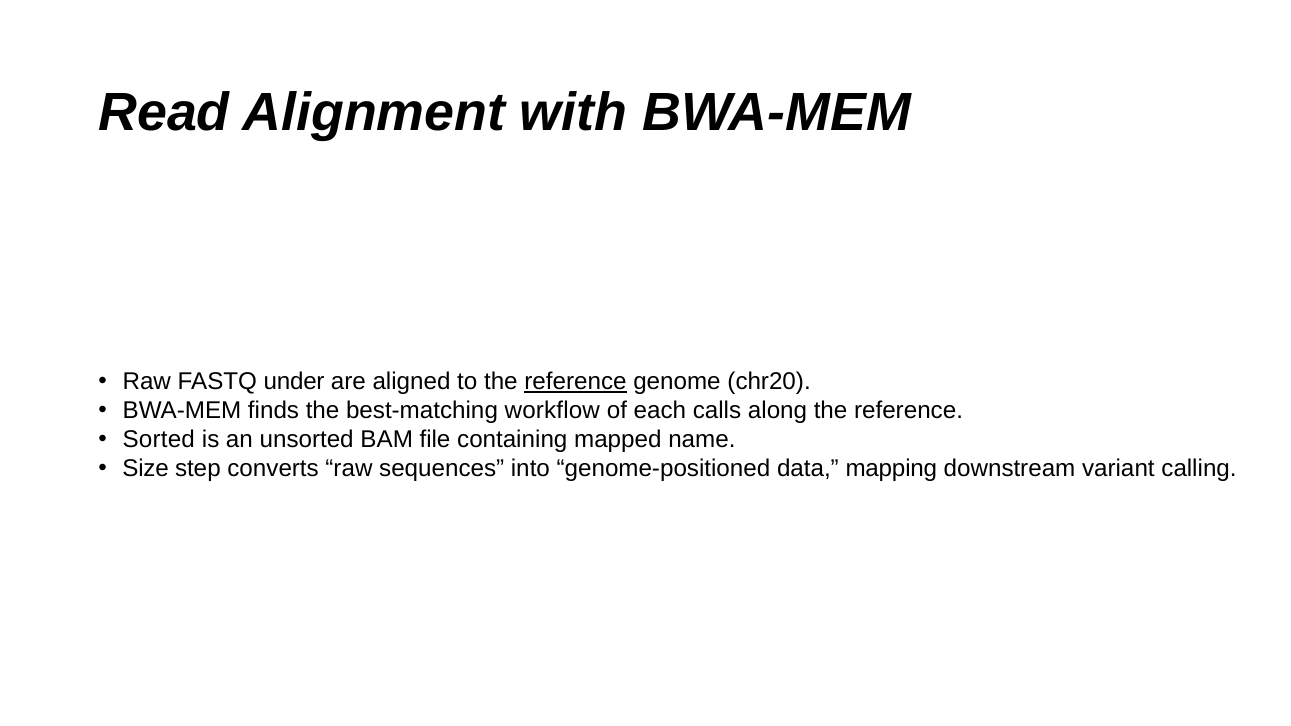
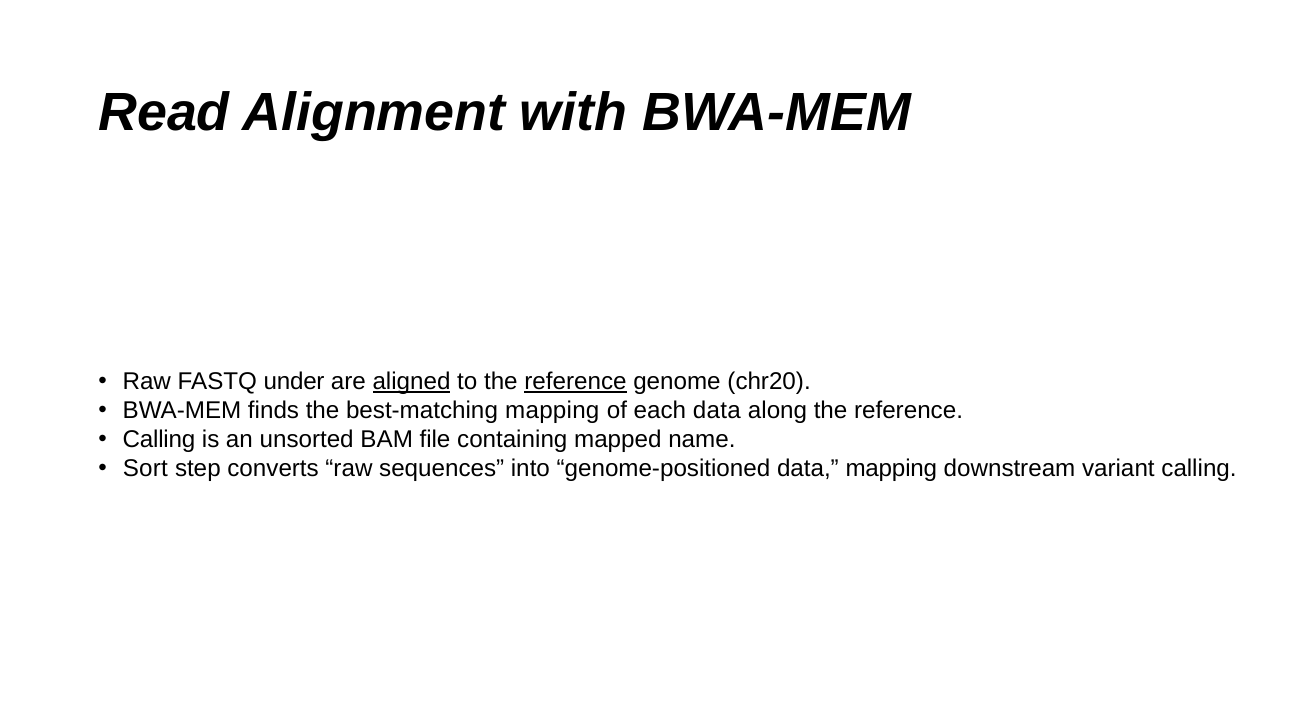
aligned underline: none -> present (412, 382)
best-matching workflow: workflow -> mapping (552, 411)
each calls: calls -> data (717, 411)
Sorted: Sorted -> Calling (159, 440)
Size: Size -> Sort (145, 469)
